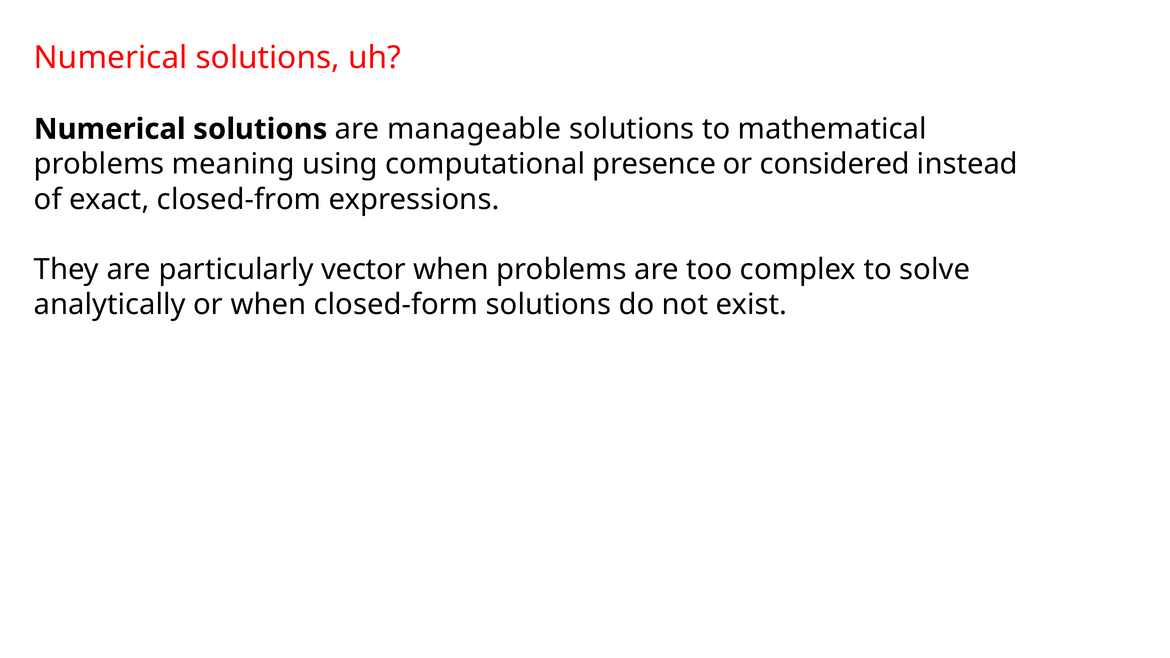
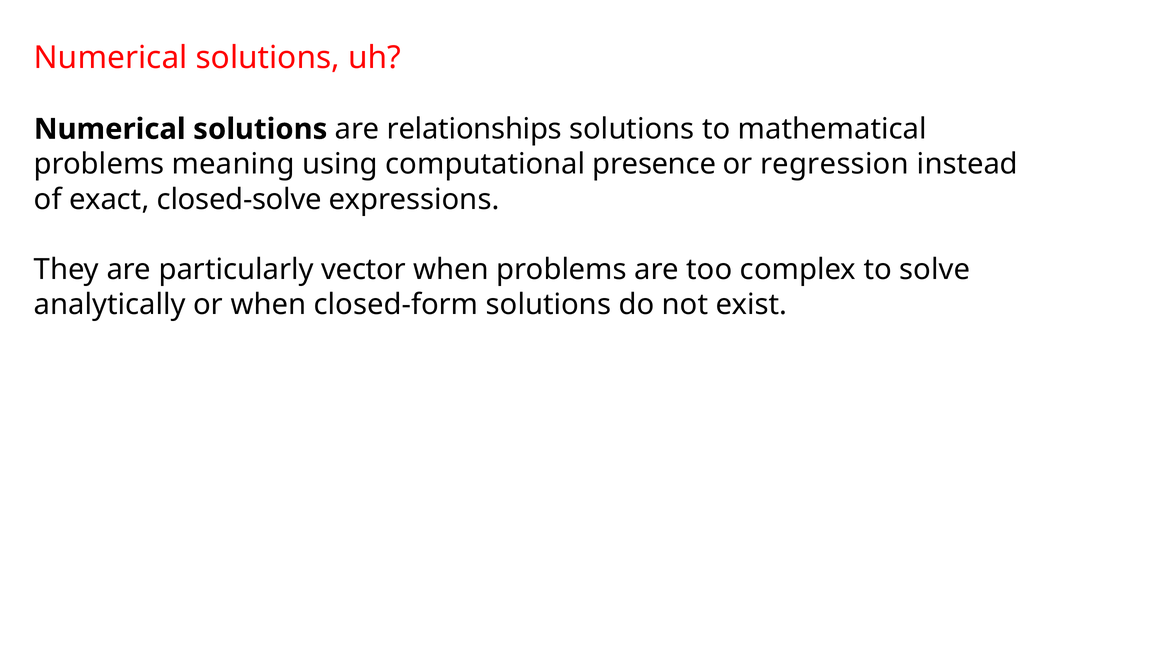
manageable: manageable -> relationships (474, 129)
considered: considered -> regression (835, 164)
closed-from: closed-from -> closed-solve (239, 199)
